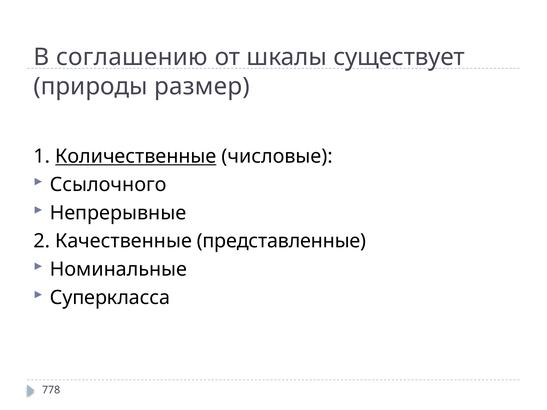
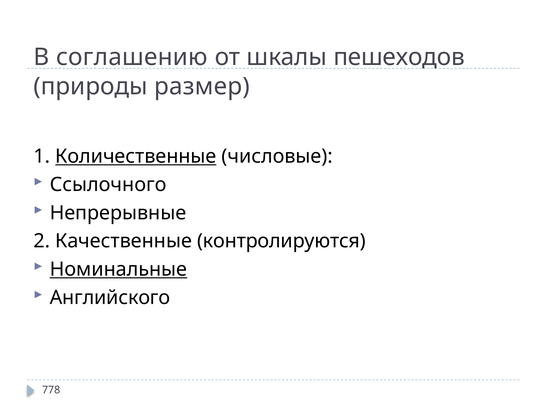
существует: существует -> пешеходов (399, 57)
представленные: представленные -> контролируются (281, 241)
Номинальные underline: none -> present (118, 270)
Суперкласса: Суперкласса -> Английского (110, 298)
